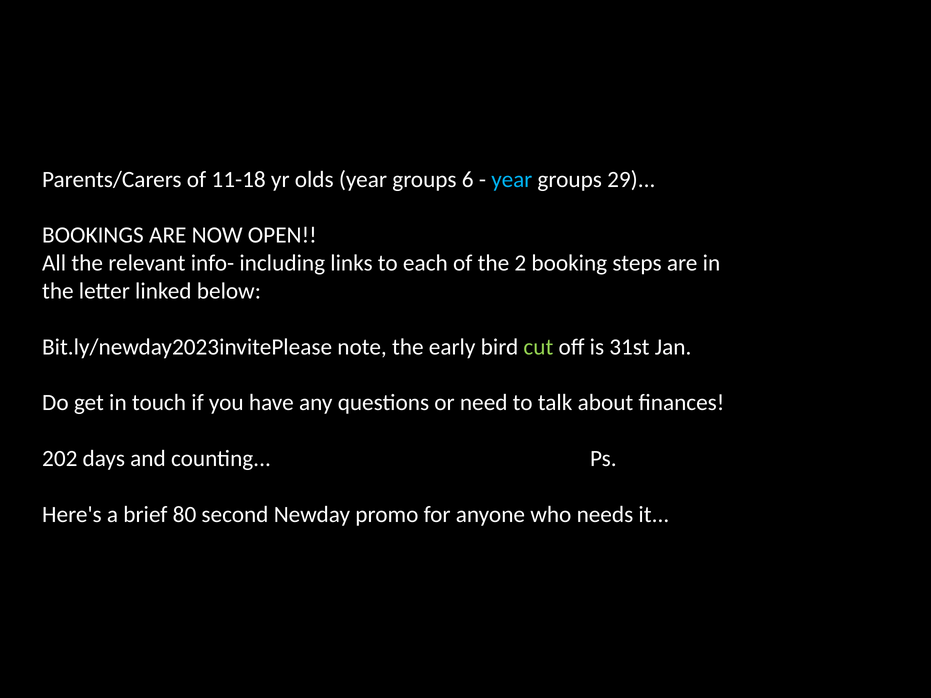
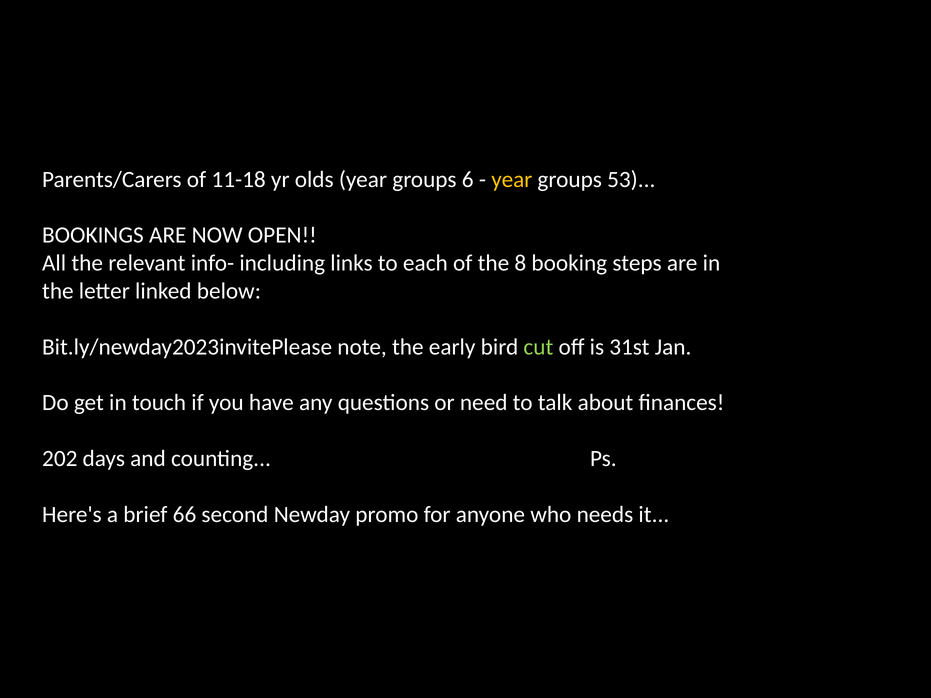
year colour: light blue -> yellow (512, 180)
29: 29 -> 53 (631, 180)
2: 2 -> 8 (520, 263)
80: 80 -> 66 (185, 515)
